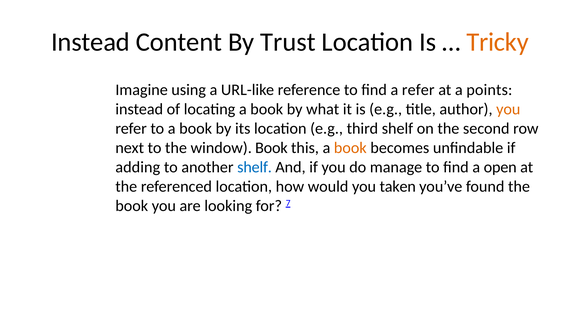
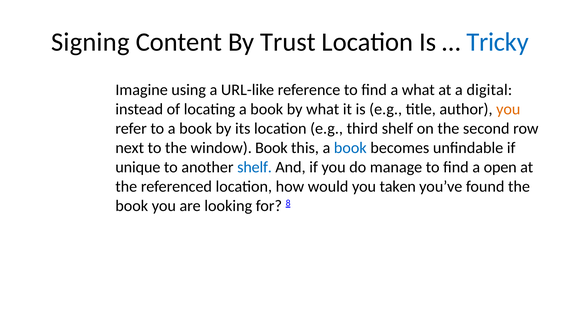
Instead: Instead -> Signing (90, 42)
Tricky colour: orange -> blue (498, 42)
a refer: refer -> what (418, 90)
points: points -> digital (489, 90)
book colour: orange -> blue (350, 148)
adding: adding -> unique (138, 167)
7: 7 -> 8 (288, 203)
